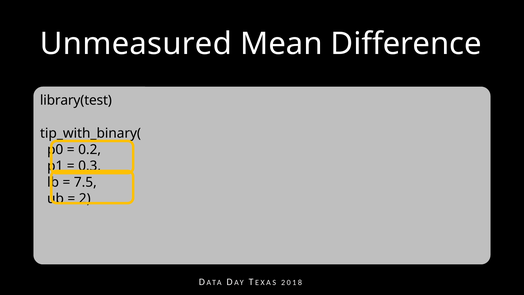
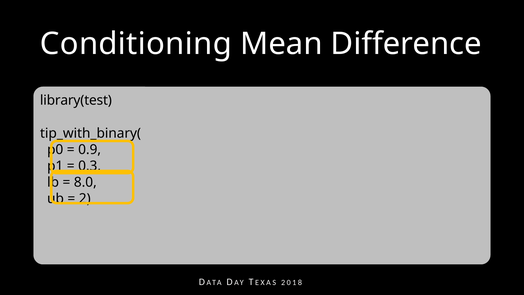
Unmeasured: Unmeasured -> Conditioning (136, 44)
0.2: 0.2 -> 0.9 (90, 149)
7.5: 7.5 -> 8.0 (85, 182)
